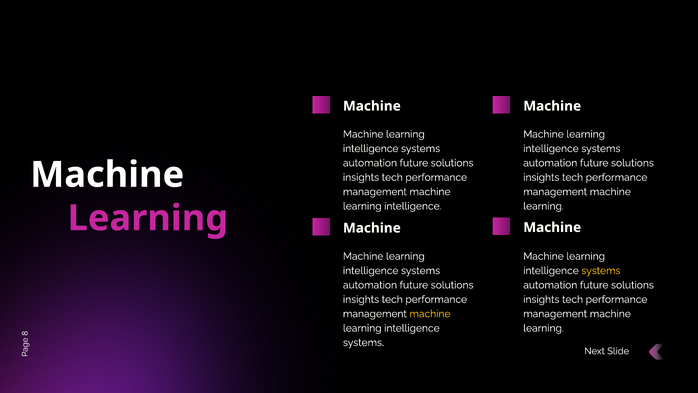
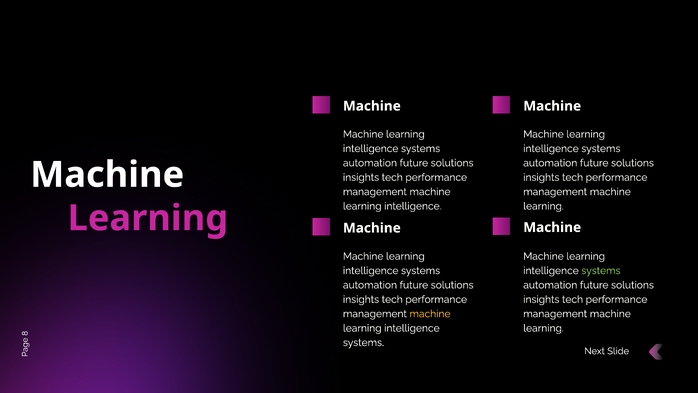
systems colour: yellow -> light green (601, 270)
